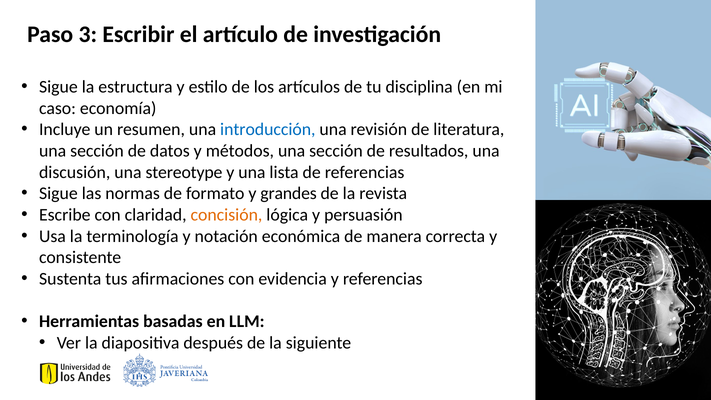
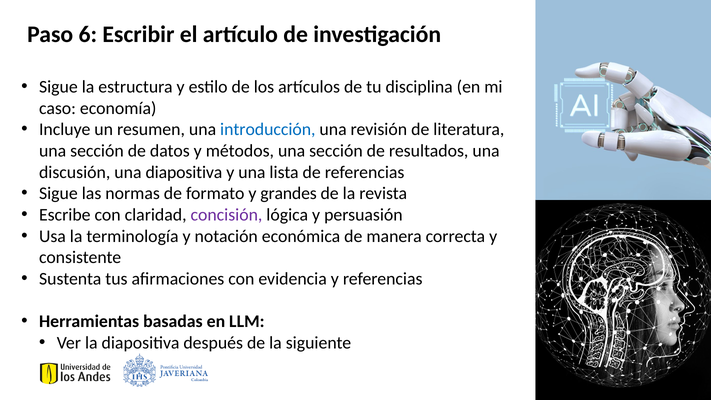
3: 3 -> 6 (88, 34)
una stereotype: stereotype -> diapositiva (184, 172)
concisión colour: orange -> purple (226, 215)
